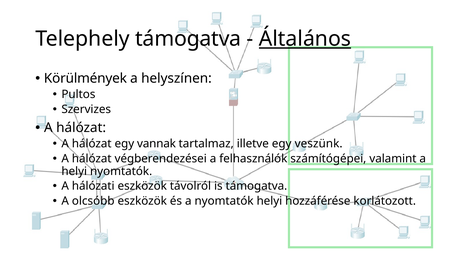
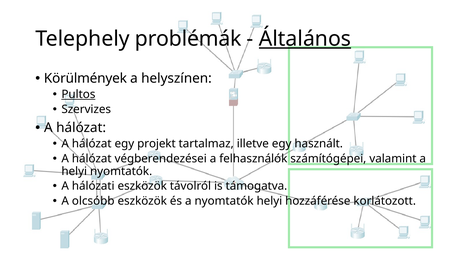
Telephely támogatva: támogatva -> problémák (188, 39)
Pultos underline: none -> present (78, 94)
vannak: vannak -> projekt (156, 144)
veszünk: veszünk -> használt (319, 144)
